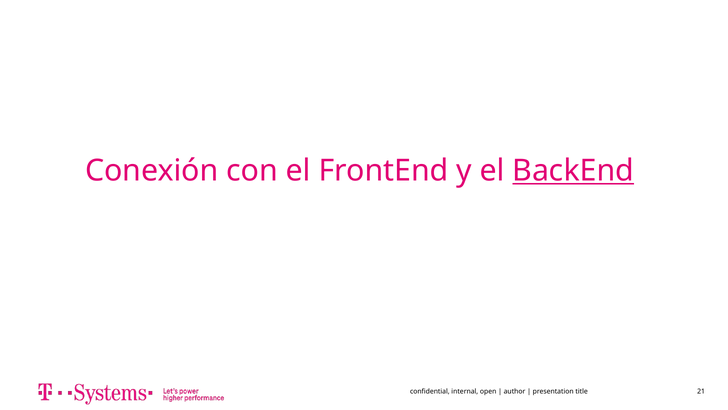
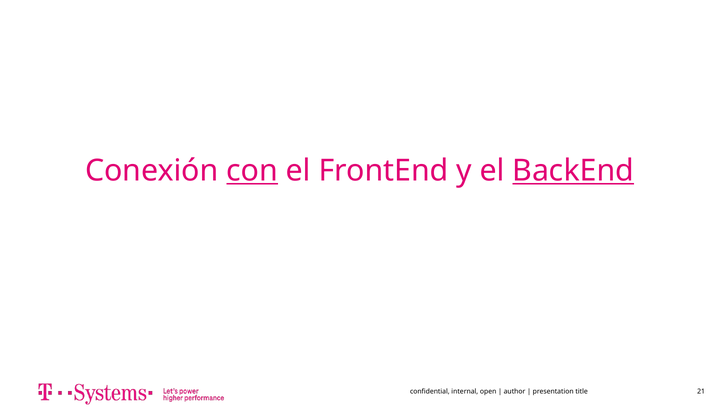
con underline: none -> present (252, 170)
